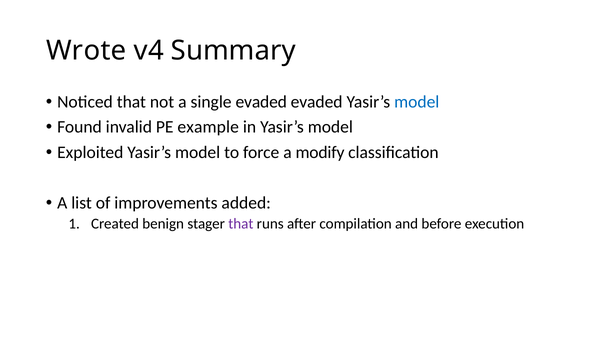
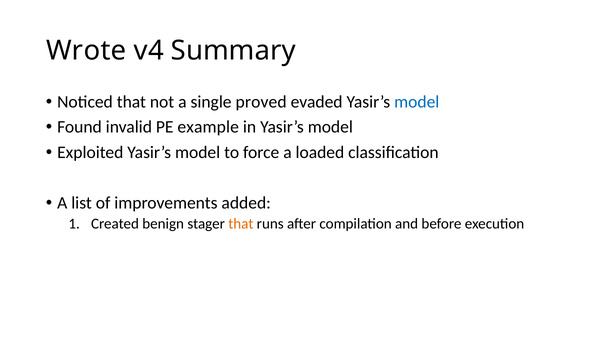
single evaded: evaded -> proved (261, 102)
modify: modify -> loaded (320, 152)
that colour: purple -> orange (241, 223)
